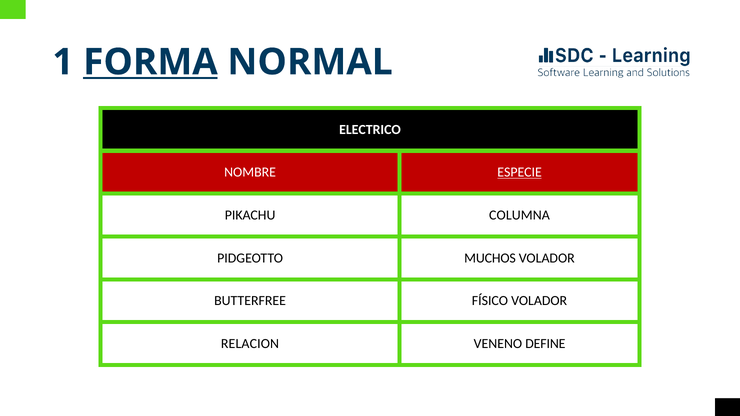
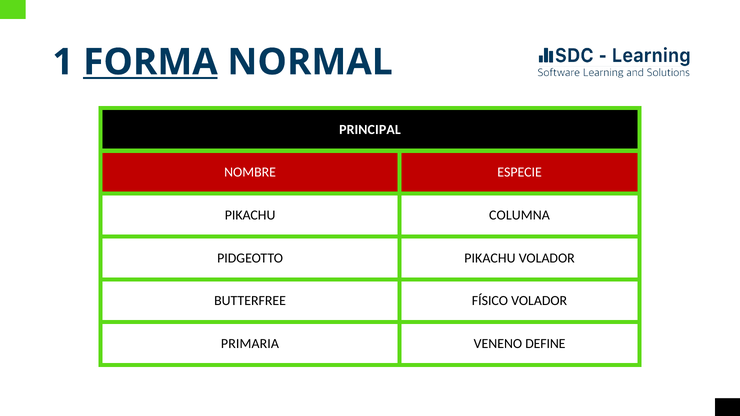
ELECTRICO: ELECTRICO -> PRINCIPAL (370, 130)
ESPECIE underline: present -> none (520, 172)
PIDGEOTTO MUCHOS: MUCHOS -> PIKACHU (490, 258)
RELACION: RELACION -> PRIMARIA (250, 344)
